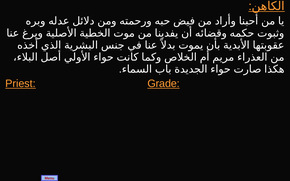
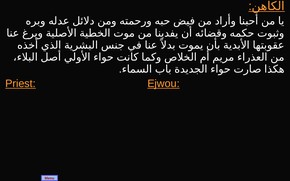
Grade: Grade -> Ejwou (164, 84)
